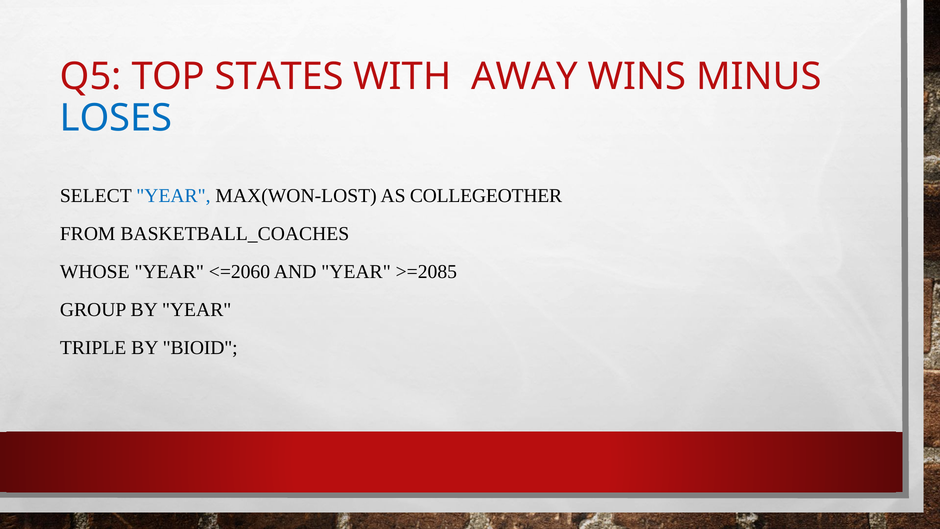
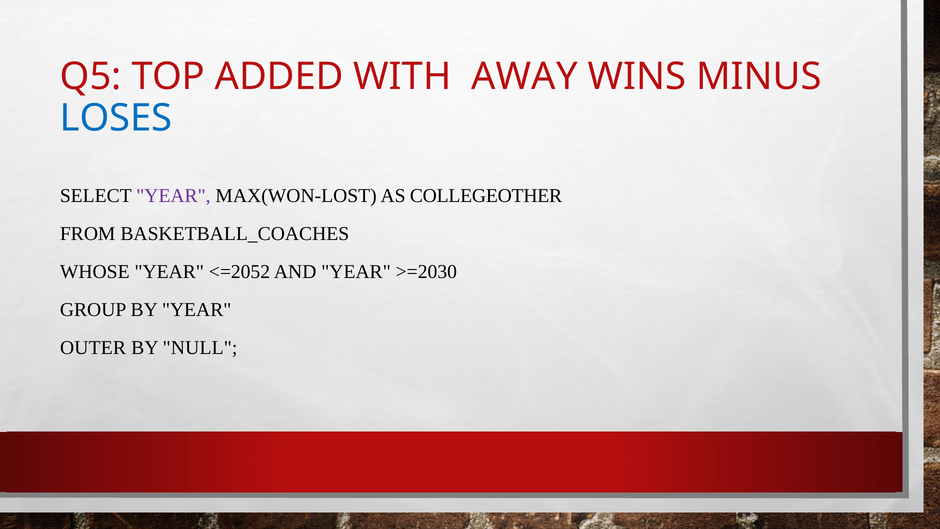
STATES: STATES -> ADDED (279, 77)
YEAR colour: blue -> purple (173, 195)
<=2060: <=2060 -> <=2052 (239, 271)
>=2085: >=2085 -> >=2030 (426, 271)
TRIPLE: TRIPLE -> OUTER (93, 347)
BIOID: BIOID -> NULL (200, 347)
